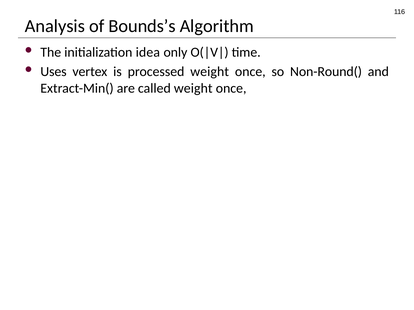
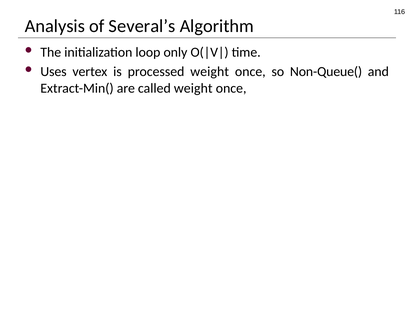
Bounds’s: Bounds’s -> Several’s (142, 26)
idea: idea -> loop (148, 52)
Non-Round(: Non-Round( -> Non-Queue( (326, 72)
